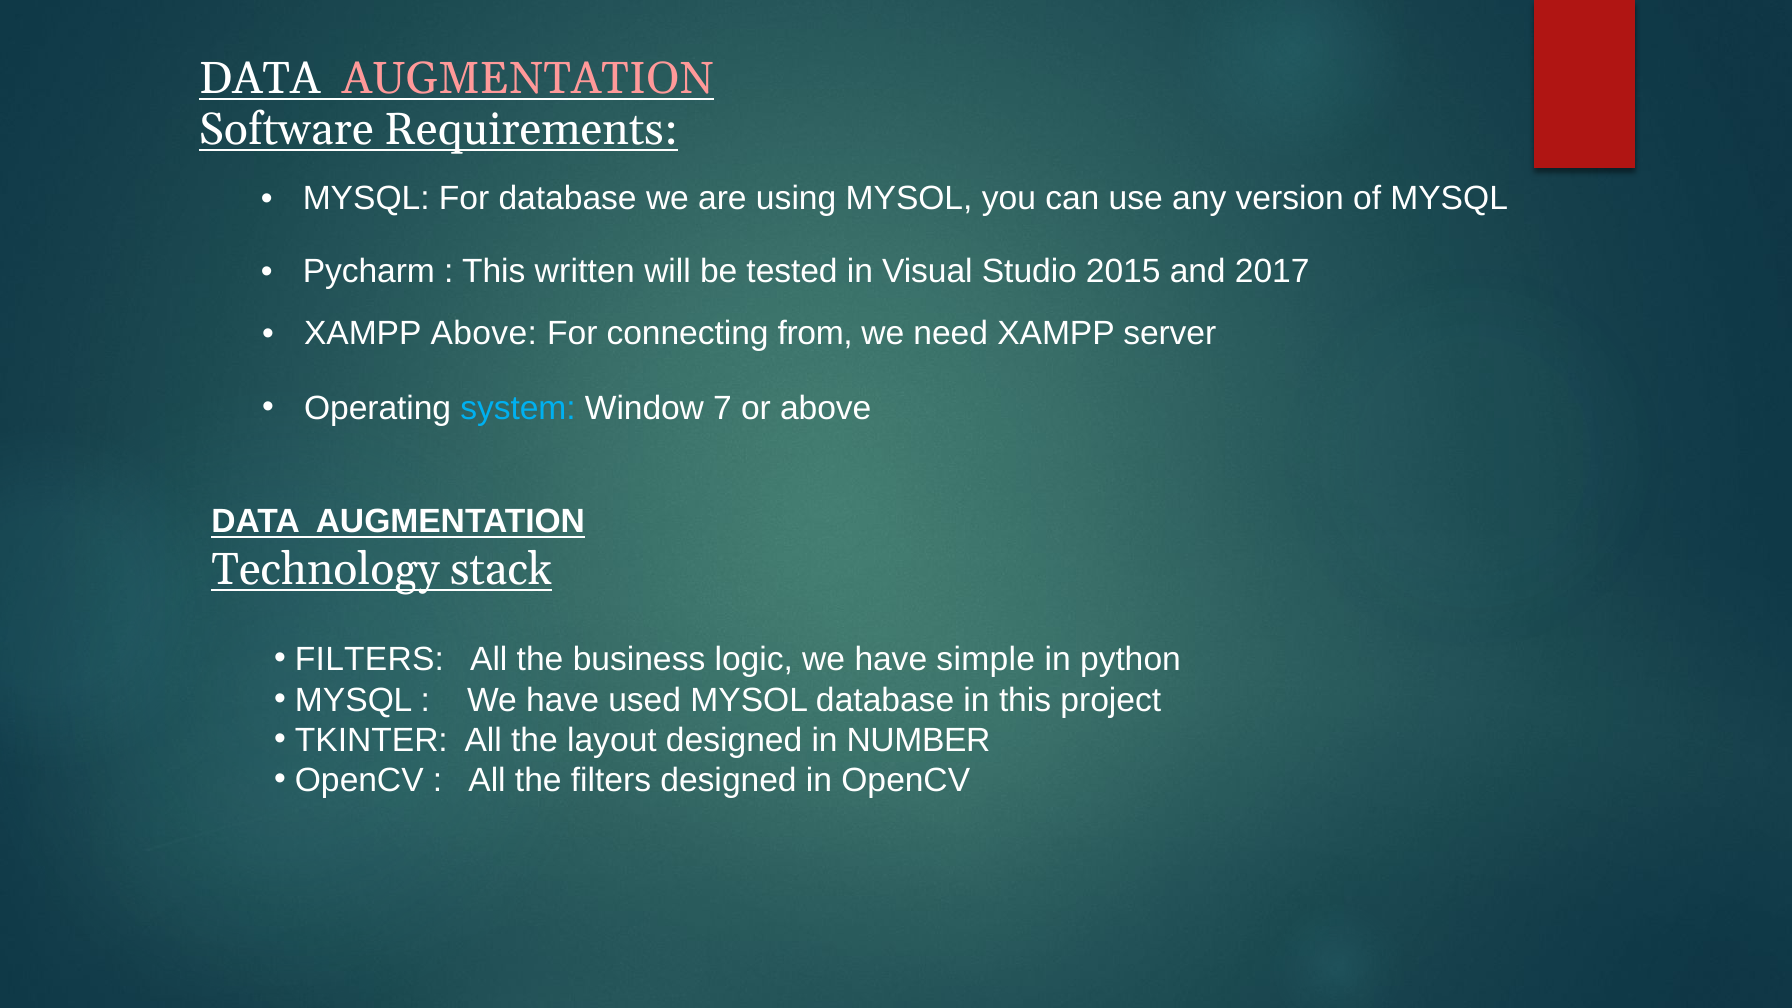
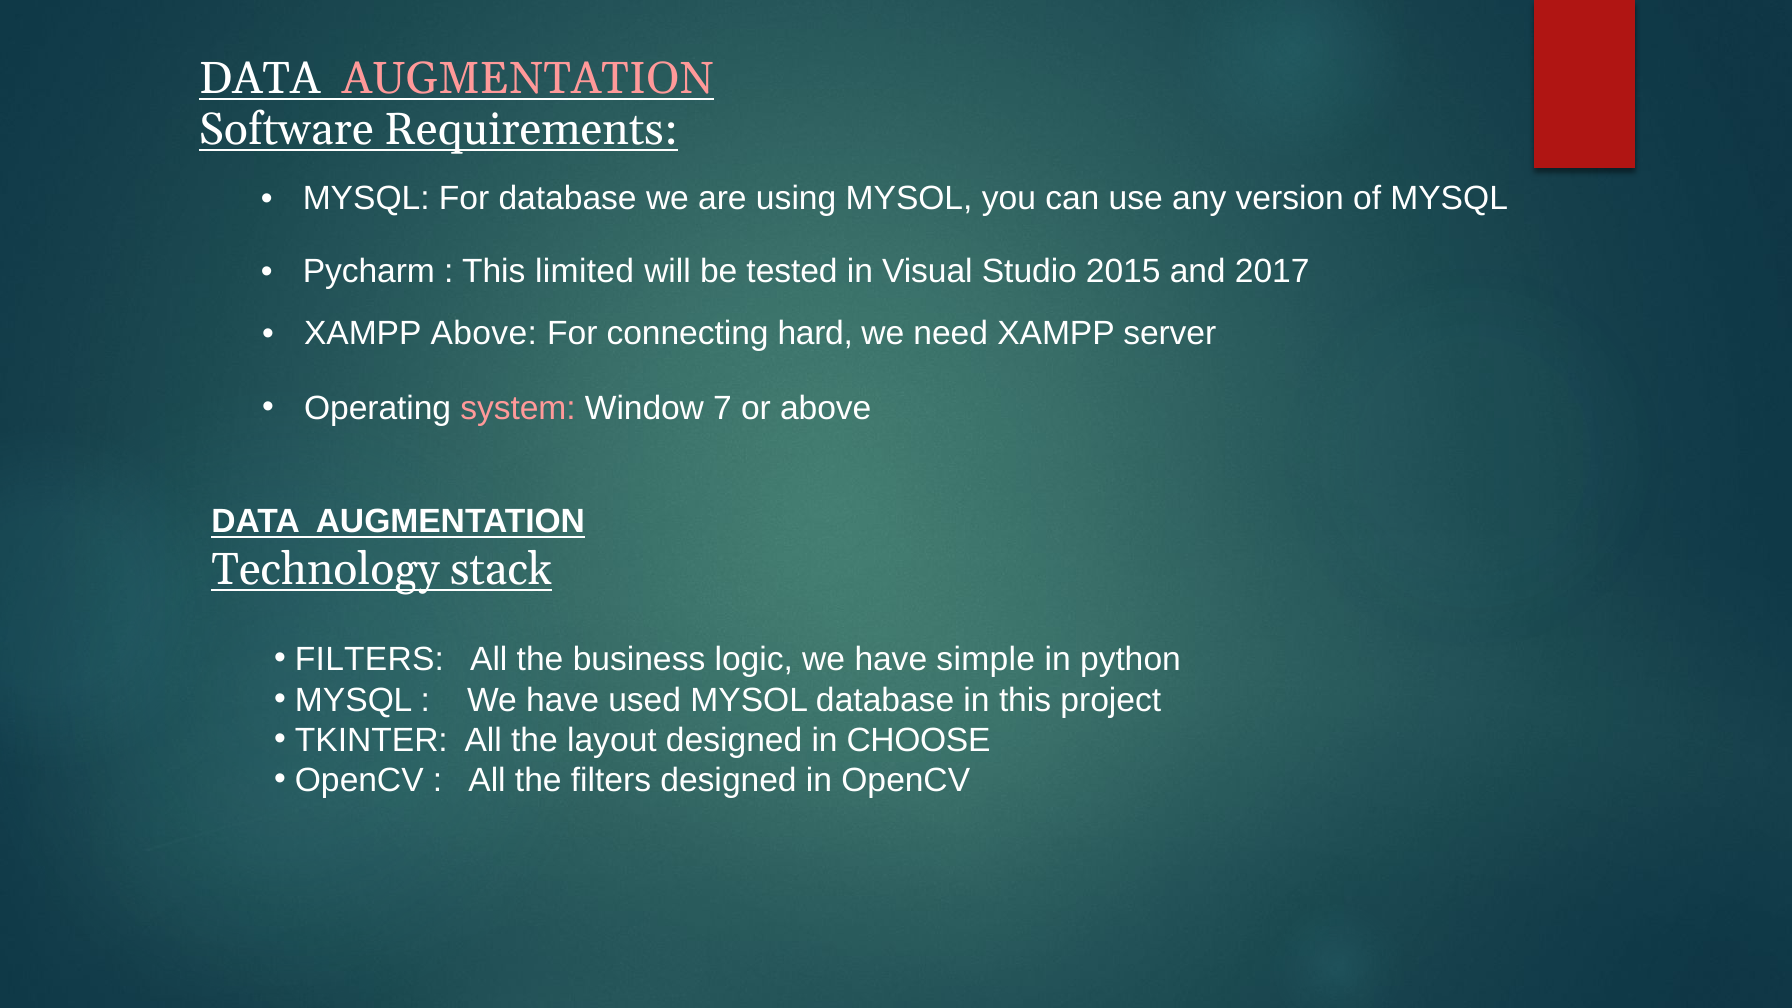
written: written -> limited (585, 271)
from: from -> hard (815, 334)
system colour: light blue -> pink (518, 409)
NUMBER: NUMBER -> CHOOSE (918, 740)
